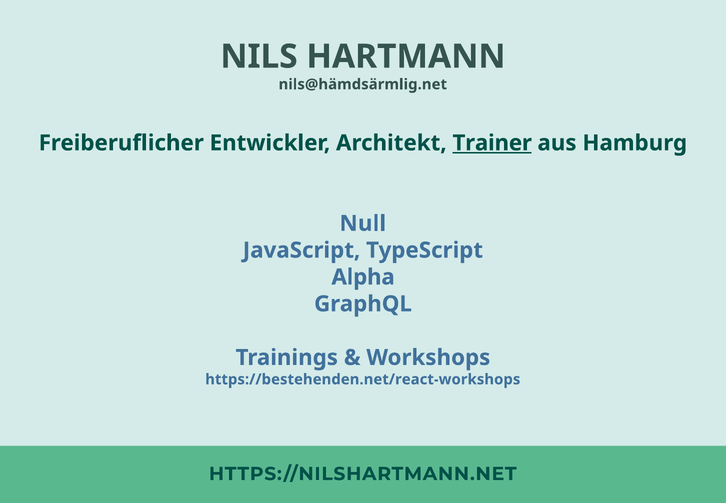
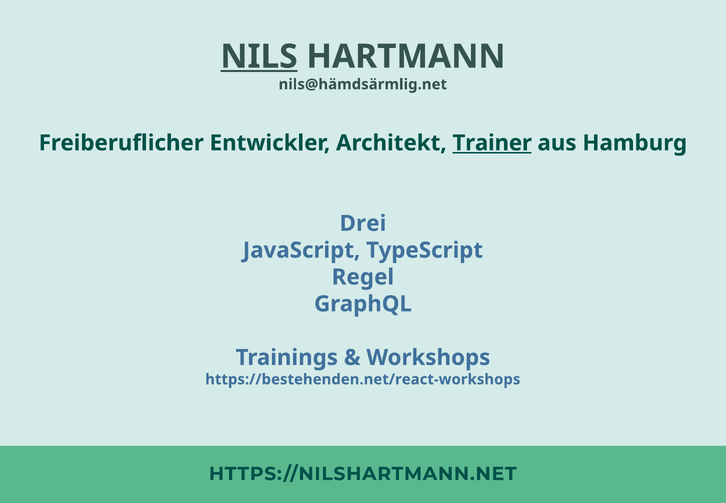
NILS underline: none -> present (259, 57)
Null: Null -> Drei (363, 223)
Alpha: Alpha -> Regel (363, 277)
